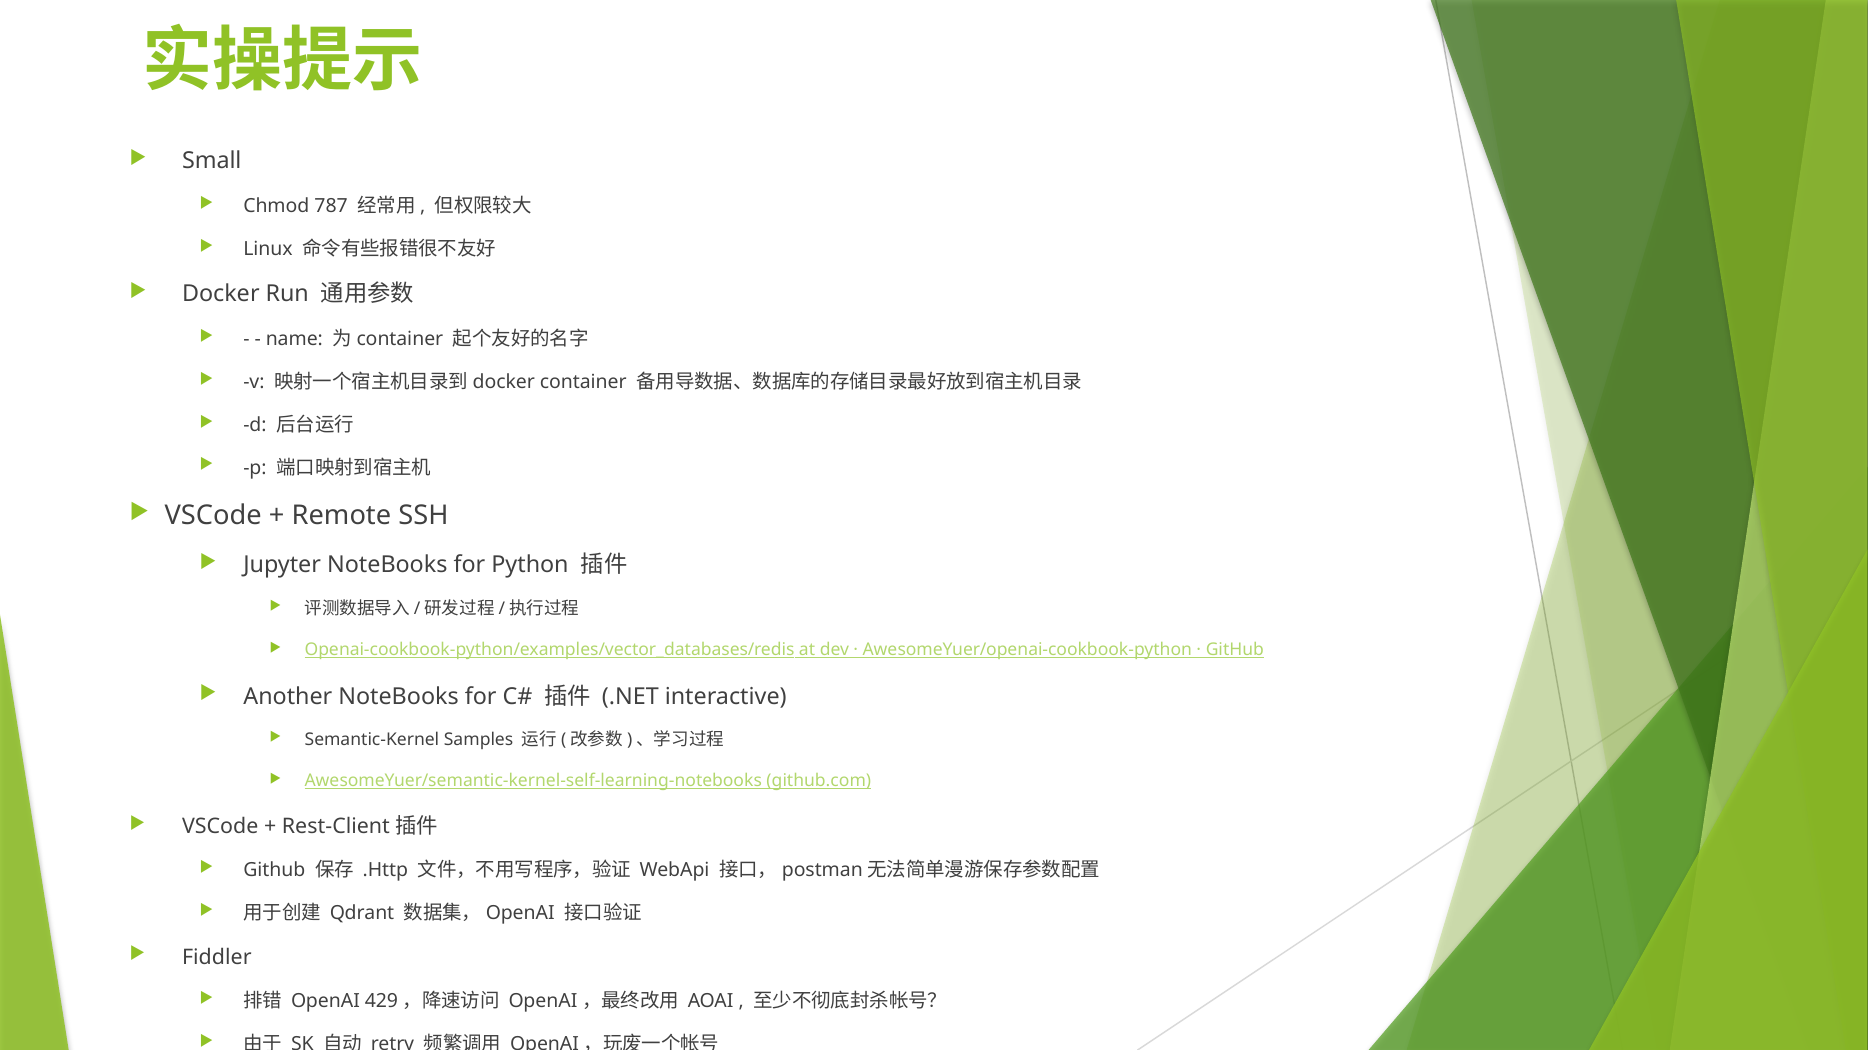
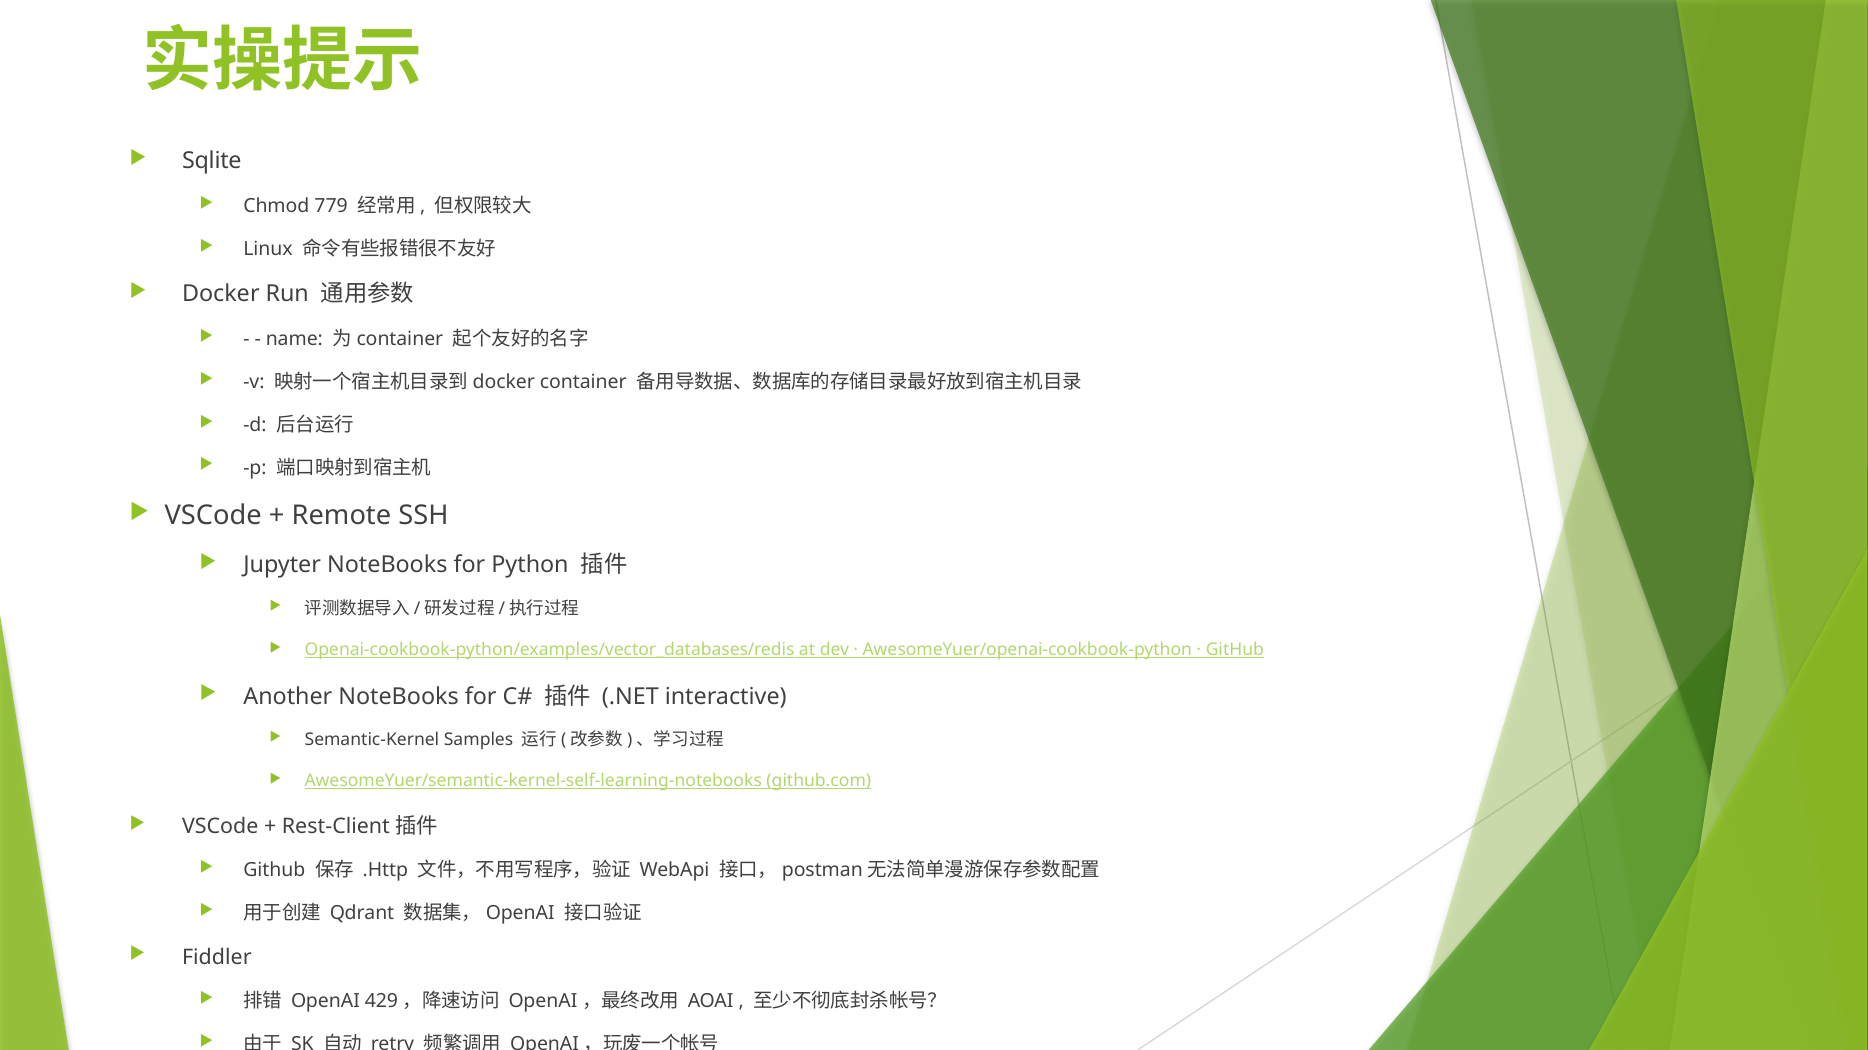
Small: Small -> Sqlite (212, 161)
787: 787 -> 779 (331, 206)
